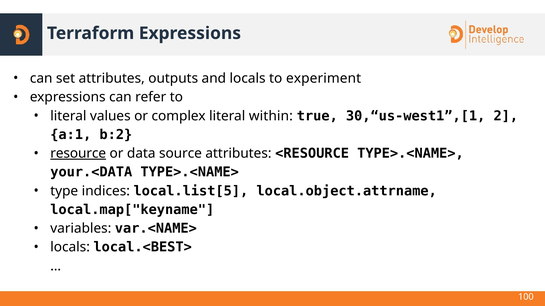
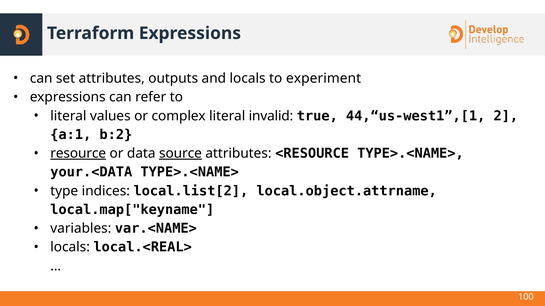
within: within -> invalid (271, 116)
30,“us-west1”,[1: 30,“us-west1”,[1 -> 44,“us-west1”,[1 (416, 116)
source underline: none -> present (180, 154)
local.list[5: local.list[5 -> local.list[2 (191, 191)
local.<BEST>: local.<BEST> -> local.<REAL> (143, 248)
